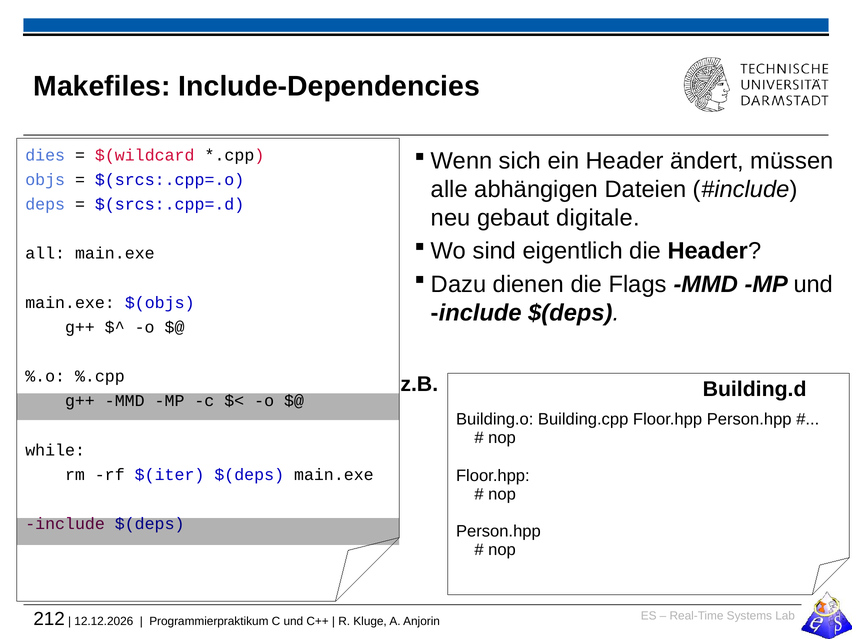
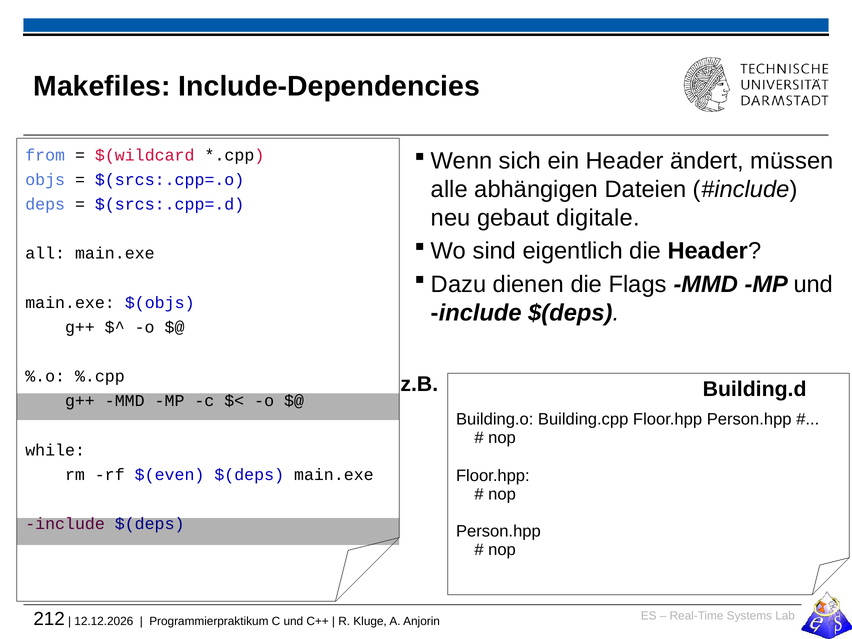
dies: dies -> from (45, 155)
$(iter: $(iter -> $(even (170, 475)
